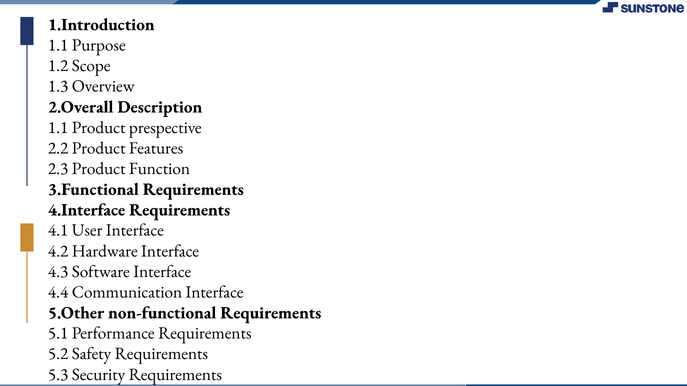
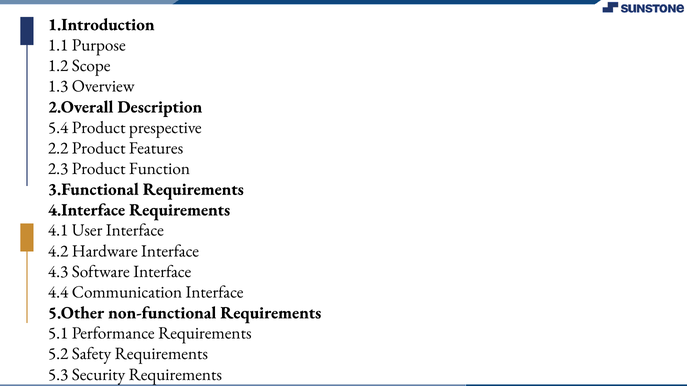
1.1: 1.1 -> 5.4 (58, 128)
